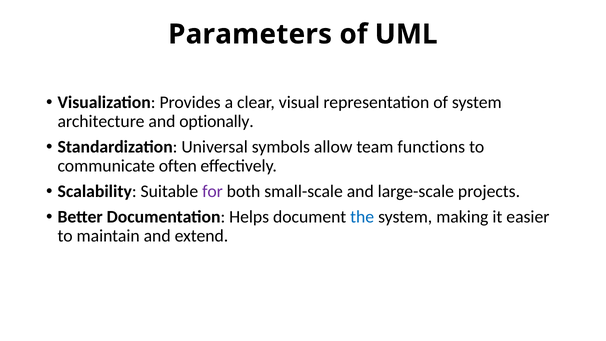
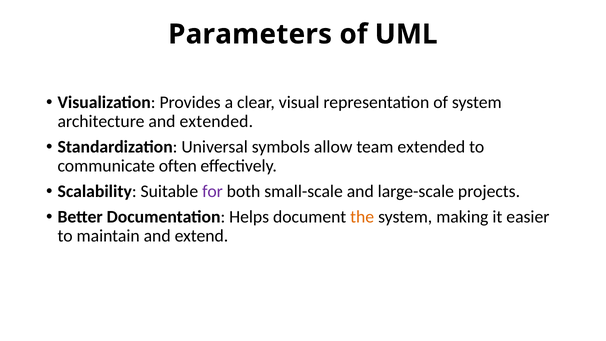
and optionally: optionally -> extended (216, 122)
team functions: functions -> extended (431, 147)
the colour: blue -> orange (362, 217)
